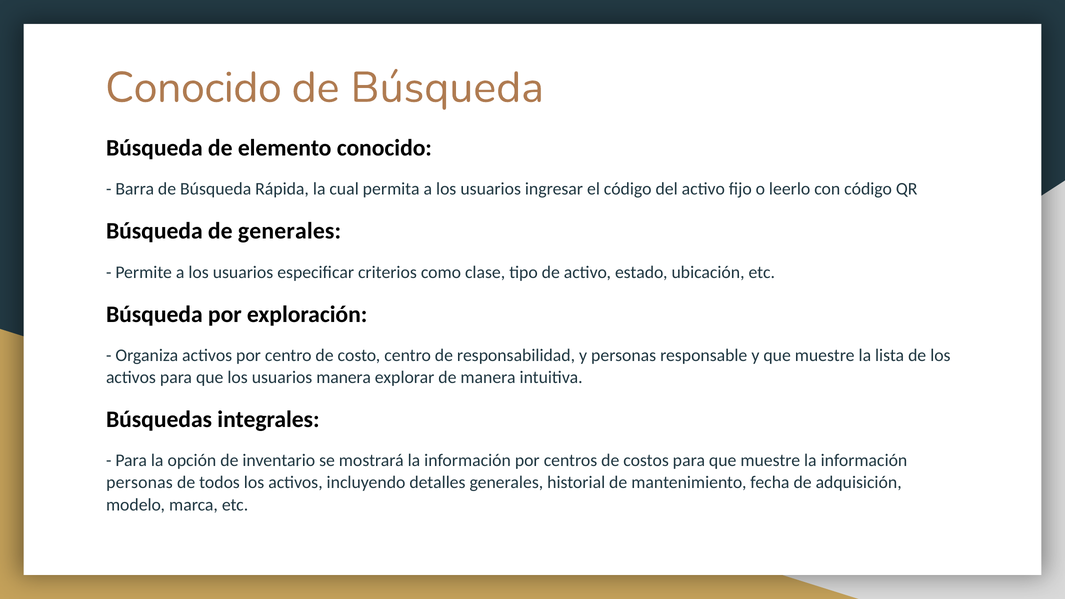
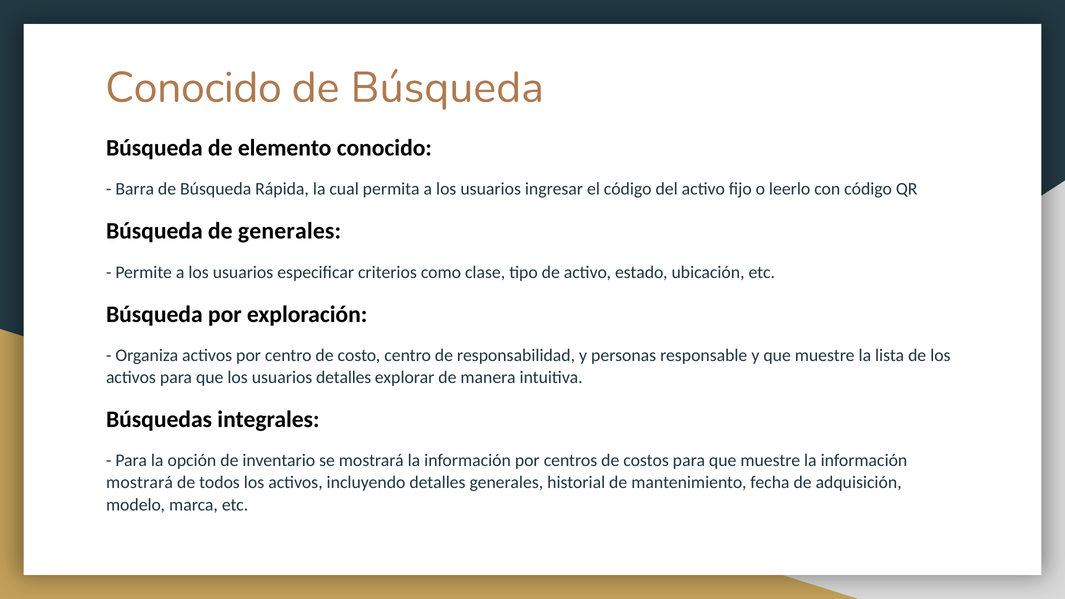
usuarios manera: manera -> detalles (344, 377)
personas: personas -> mostrará (140, 483)
